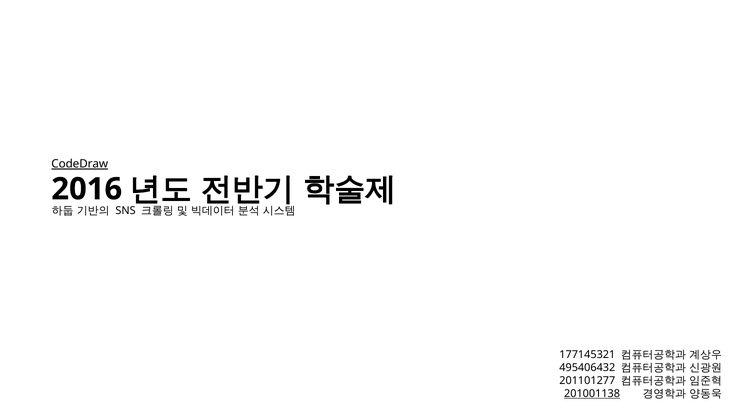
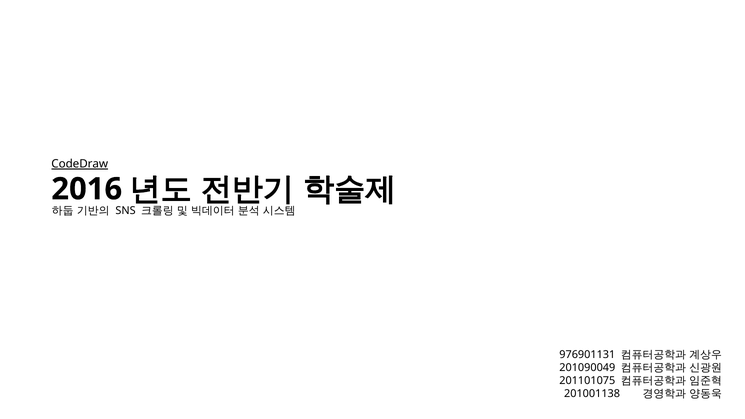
177145321: 177145321 -> 976901131 (587, 354)
495406432: 495406432 -> 201090049 (587, 368)
201101277: 201101277 -> 201101075 (587, 381)
201001138 underline: present -> none (592, 394)
